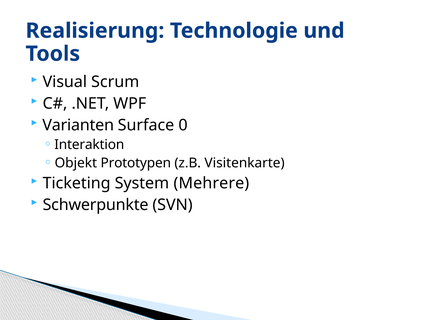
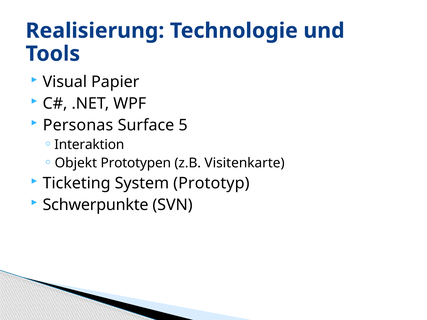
Scrum: Scrum -> Papier (115, 82)
Varianten: Varianten -> Personas (78, 125)
0: 0 -> 5 (183, 125)
Mehrere: Mehrere -> Prototyp (211, 183)
